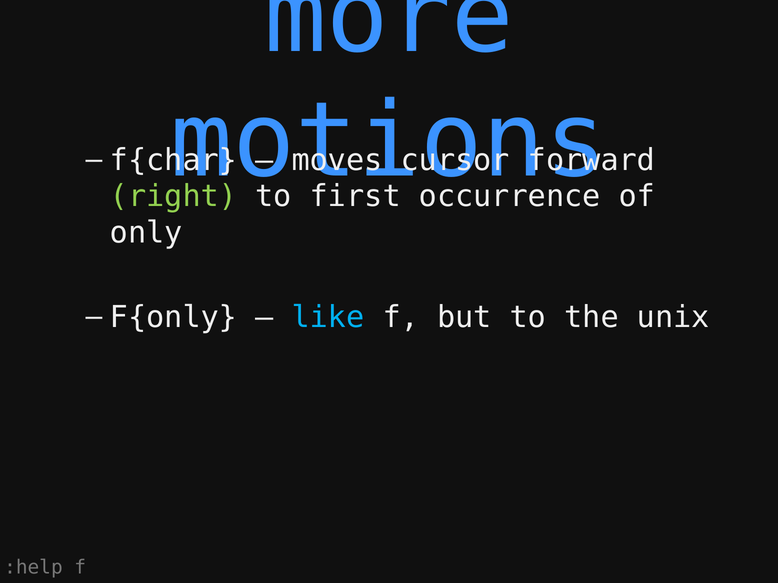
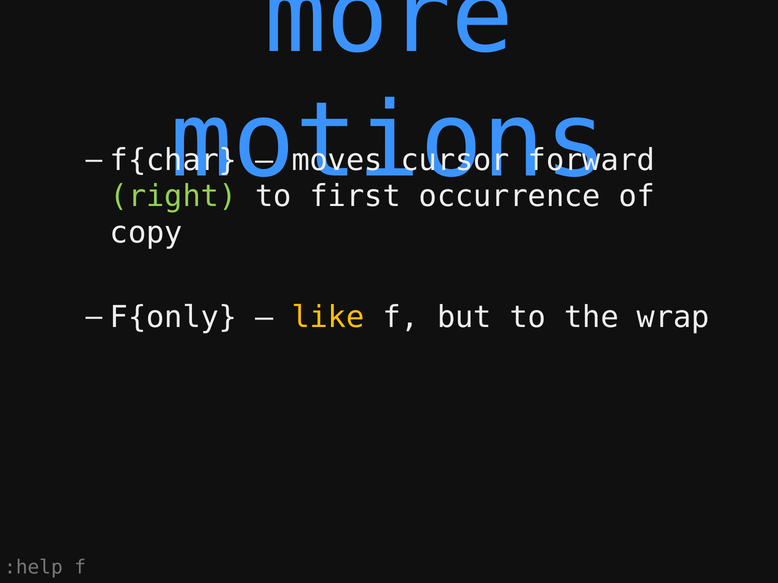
only: only -> copy (146, 233)
like colour: light blue -> yellow (328, 318)
unix: unix -> wrap (673, 318)
